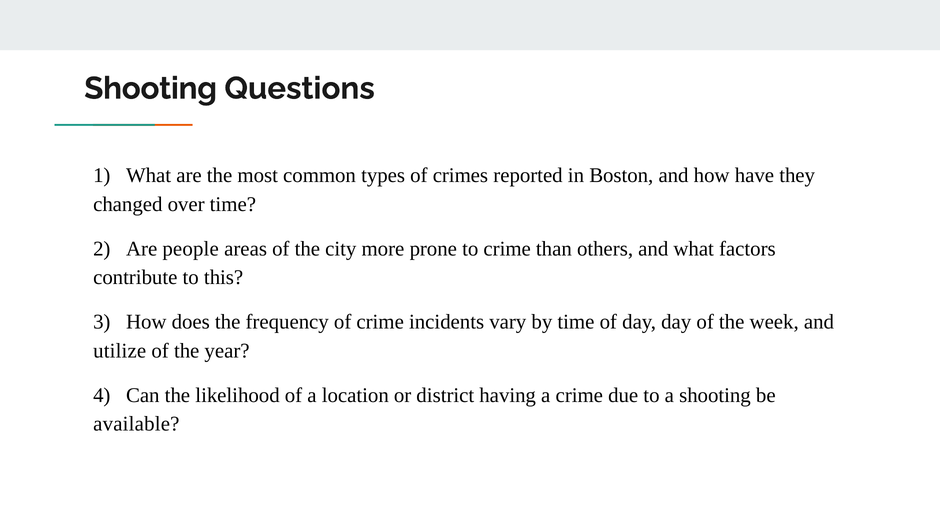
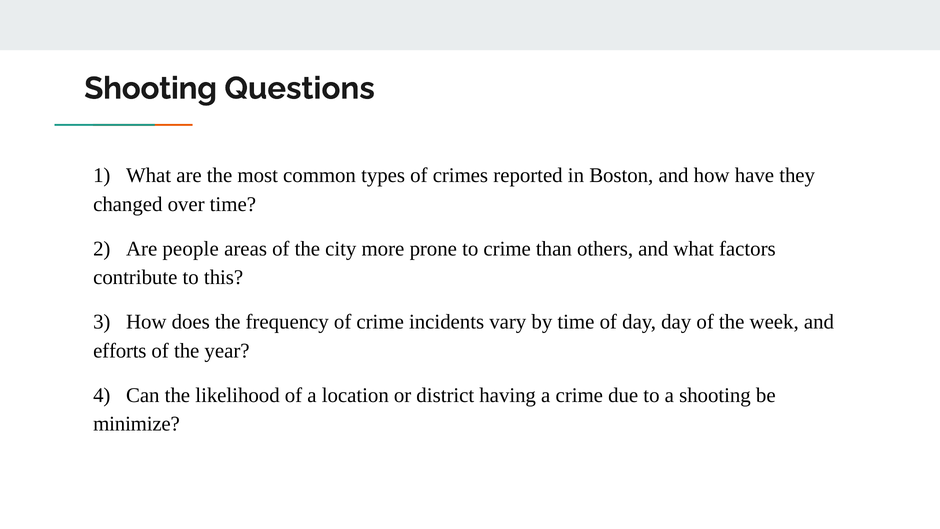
utilize: utilize -> efforts (120, 351)
available: available -> minimize (137, 424)
